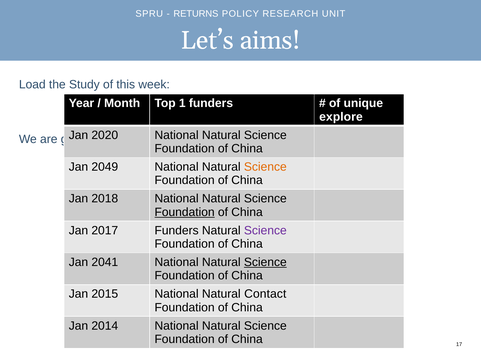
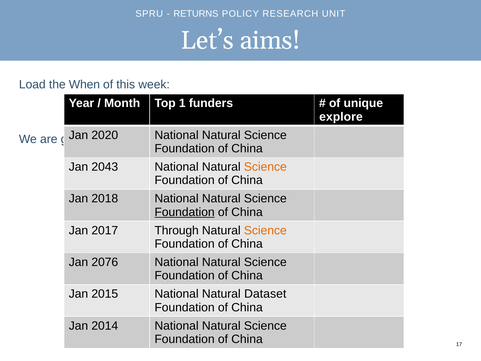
Study: Study -> When (84, 84)
2049: 2049 -> 2043 (105, 167)
2017 Funders: Funders -> Through (177, 230)
Science colour: purple -> orange (265, 230)
2041: 2041 -> 2076 (105, 262)
Science underline: present -> none (265, 262)
Contact: Contact -> Dataset (265, 294)
